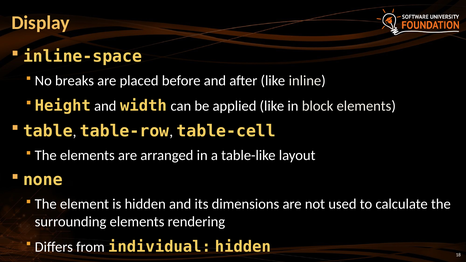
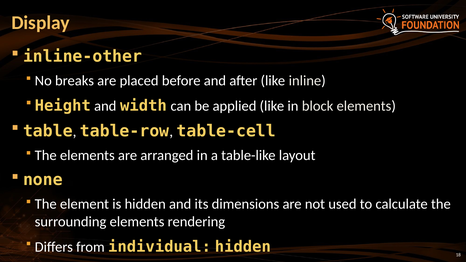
inline-space: inline-space -> inline-other (83, 56)
